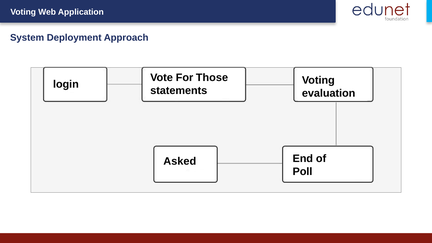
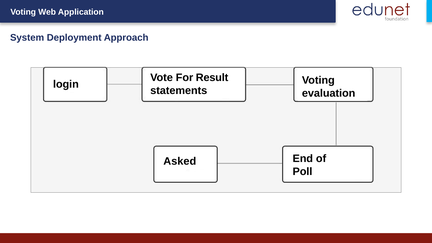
Those: Those -> Result (212, 78)
